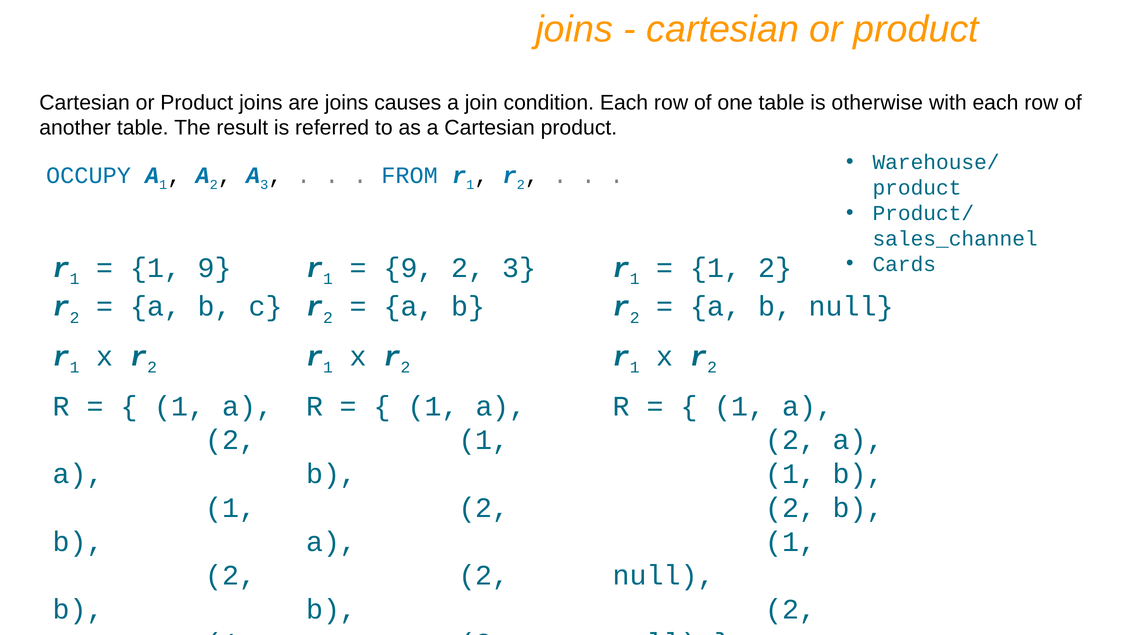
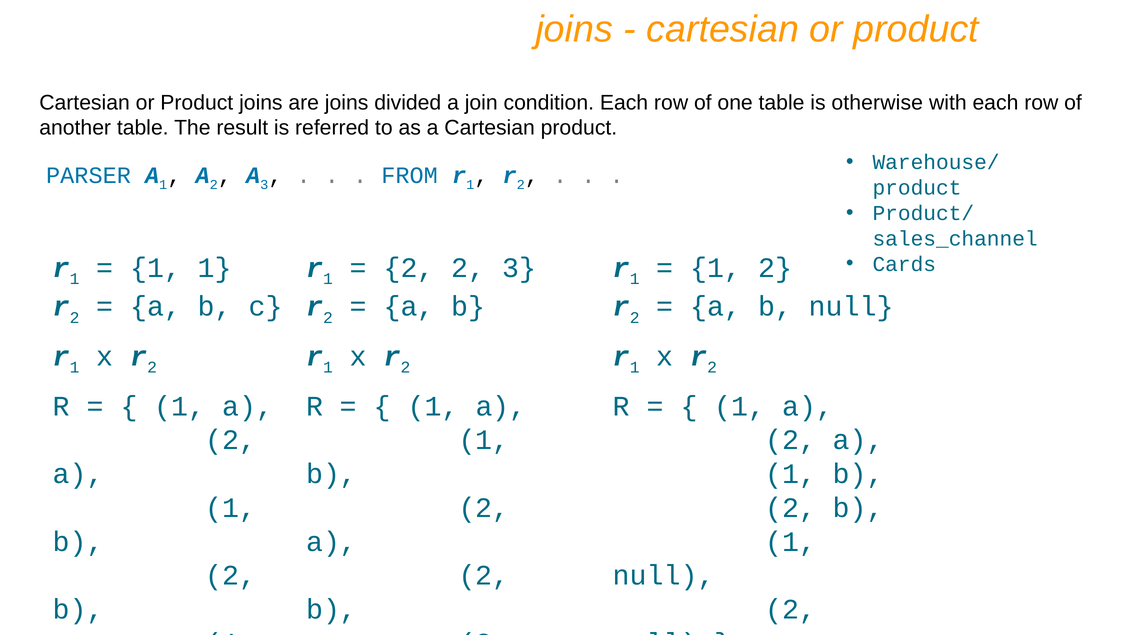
causes: causes -> divided (408, 103)
OCCUPY: OCCUPY -> PARSER (88, 176)
1 9: 9 -> 1 (215, 268)
9: 9 -> 2 (409, 268)
